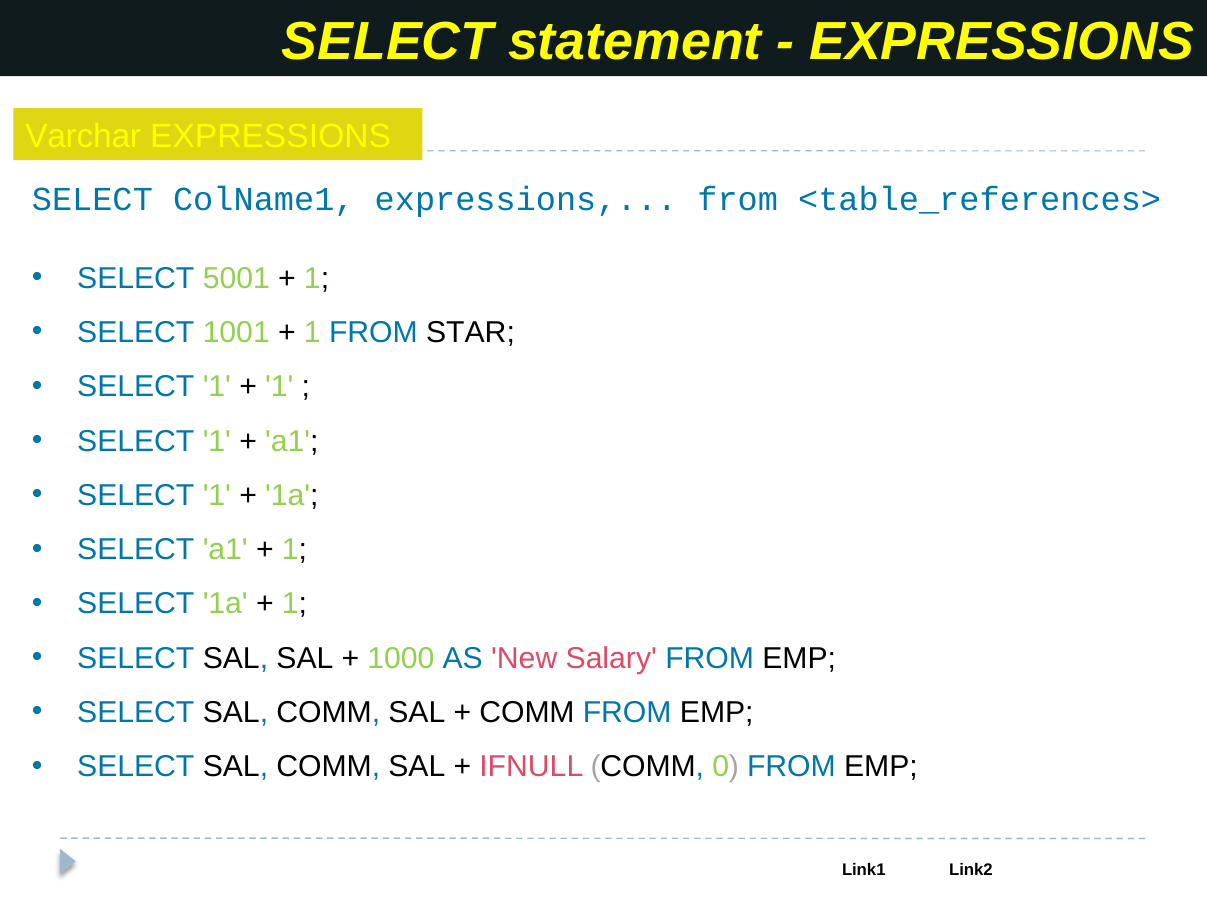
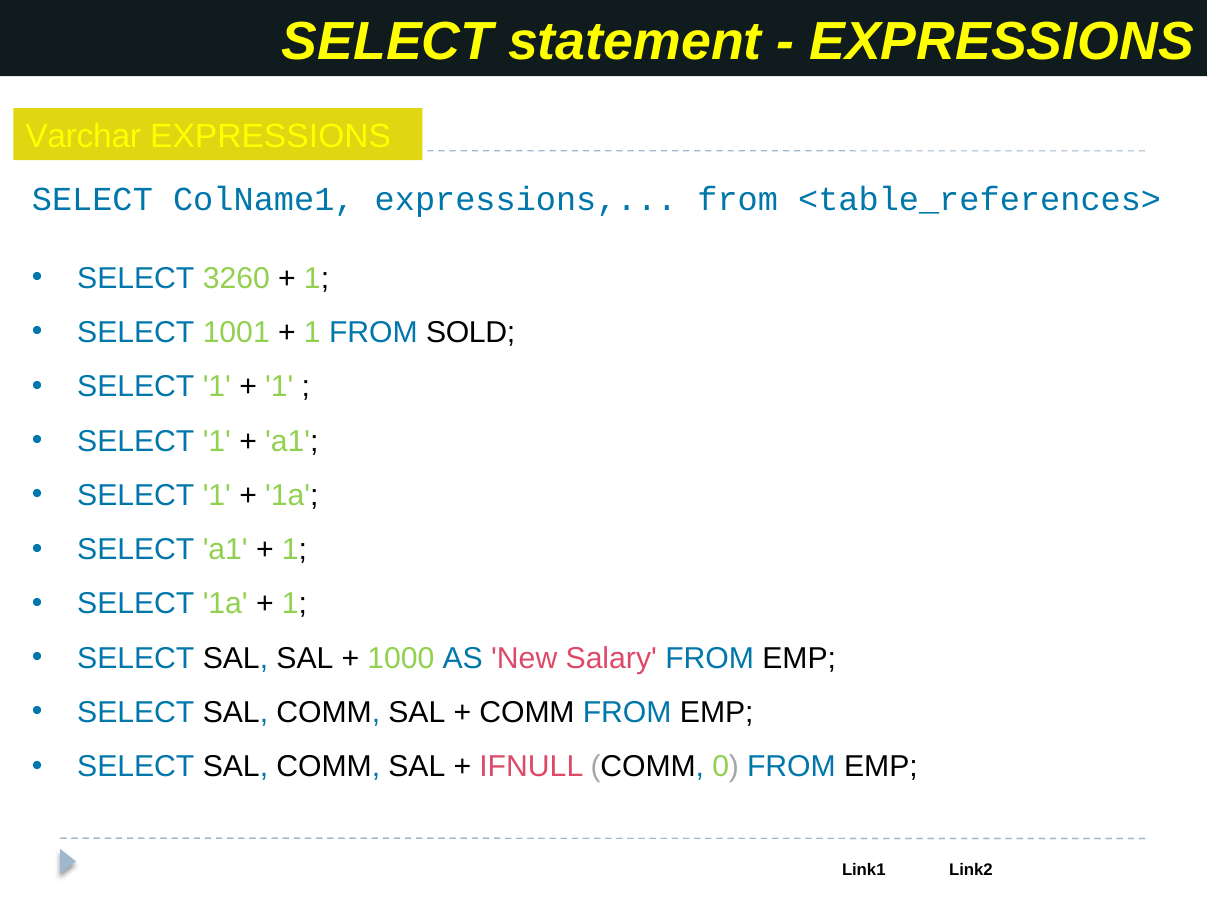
5001: 5001 -> 3260 (236, 278)
STAR: STAR -> SOLD (471, 333)
